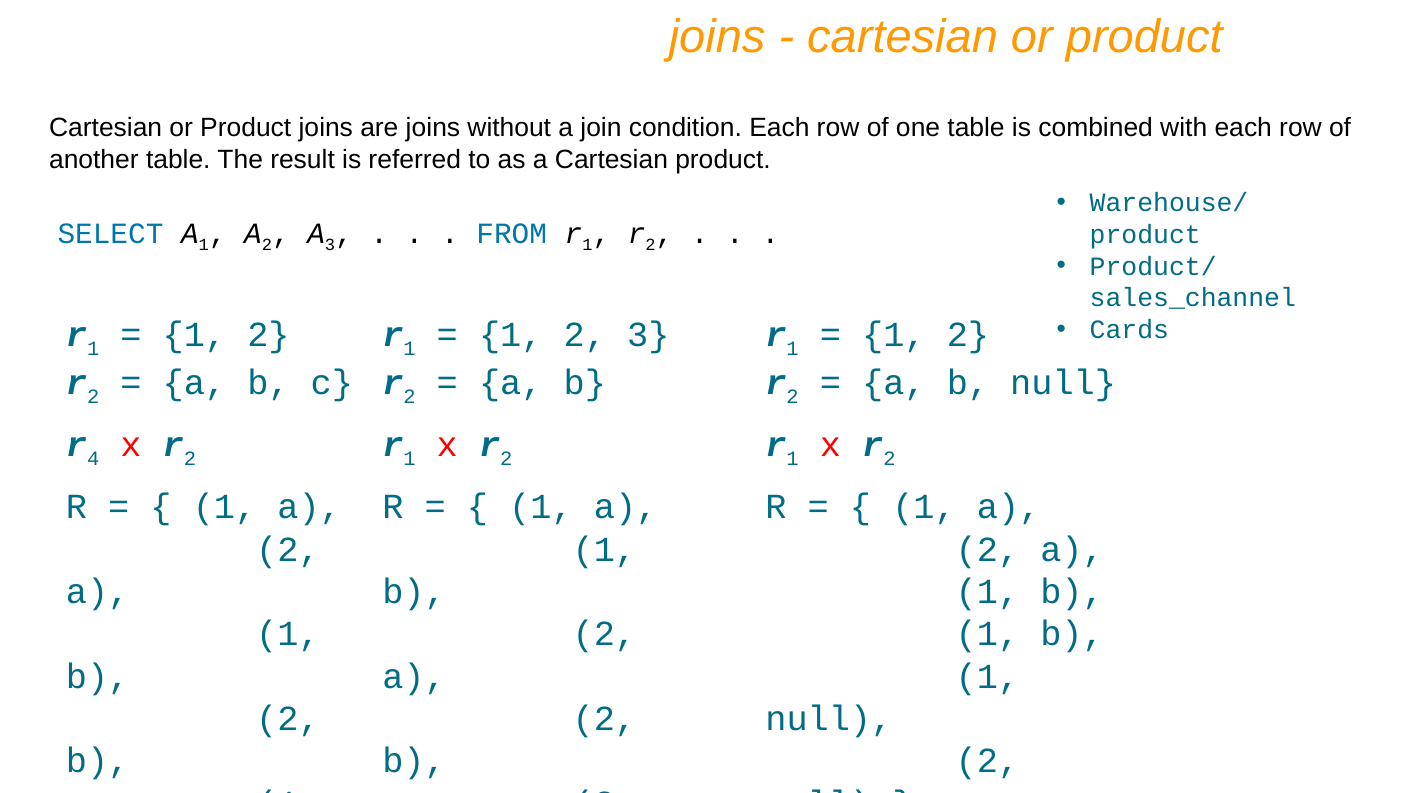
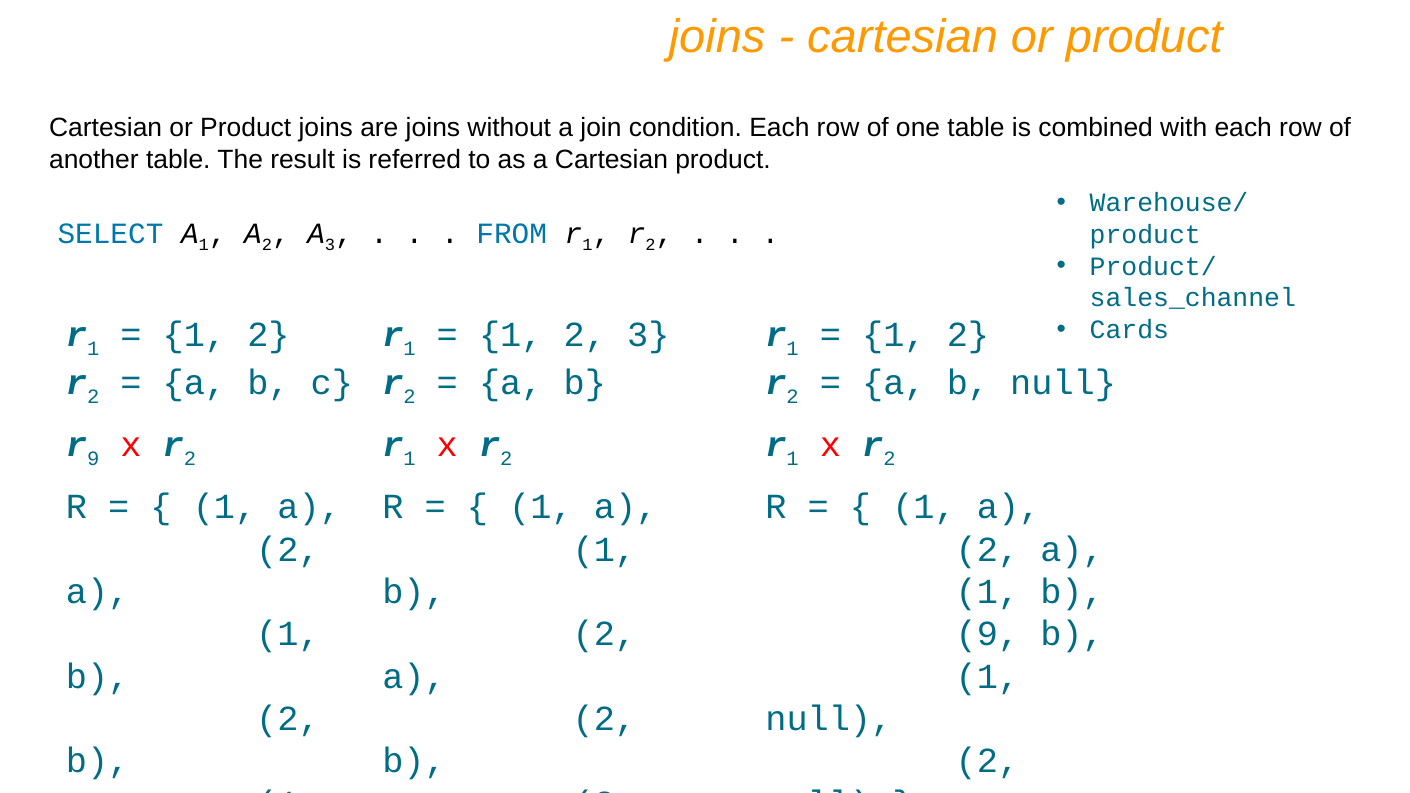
r 4: 4 -> 9 (93, 459)
1: 1 -> 9 (987, 634)
